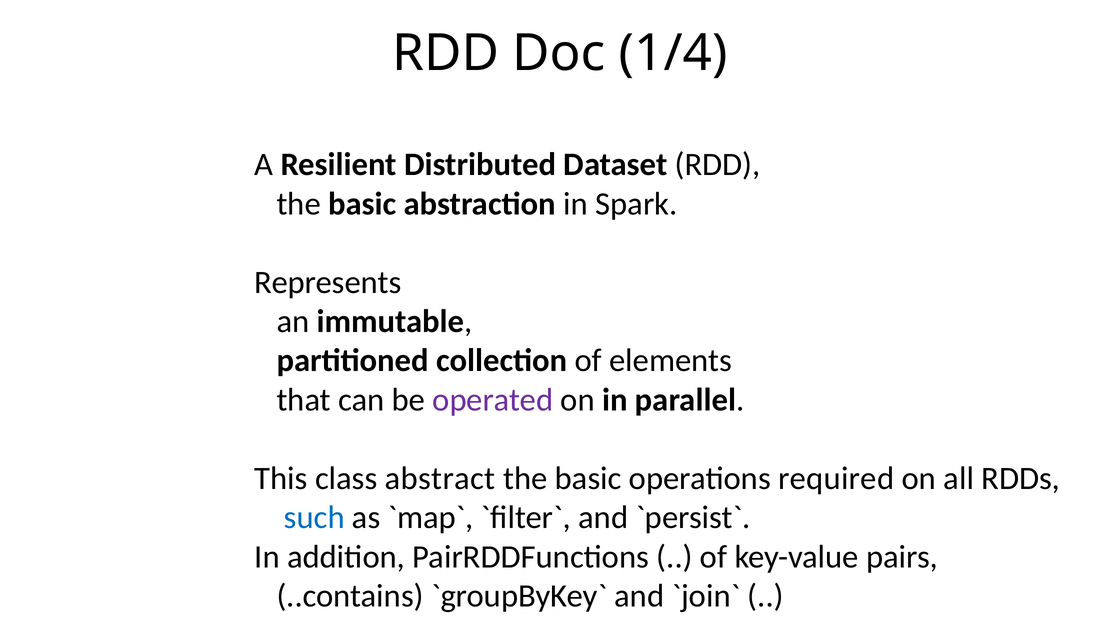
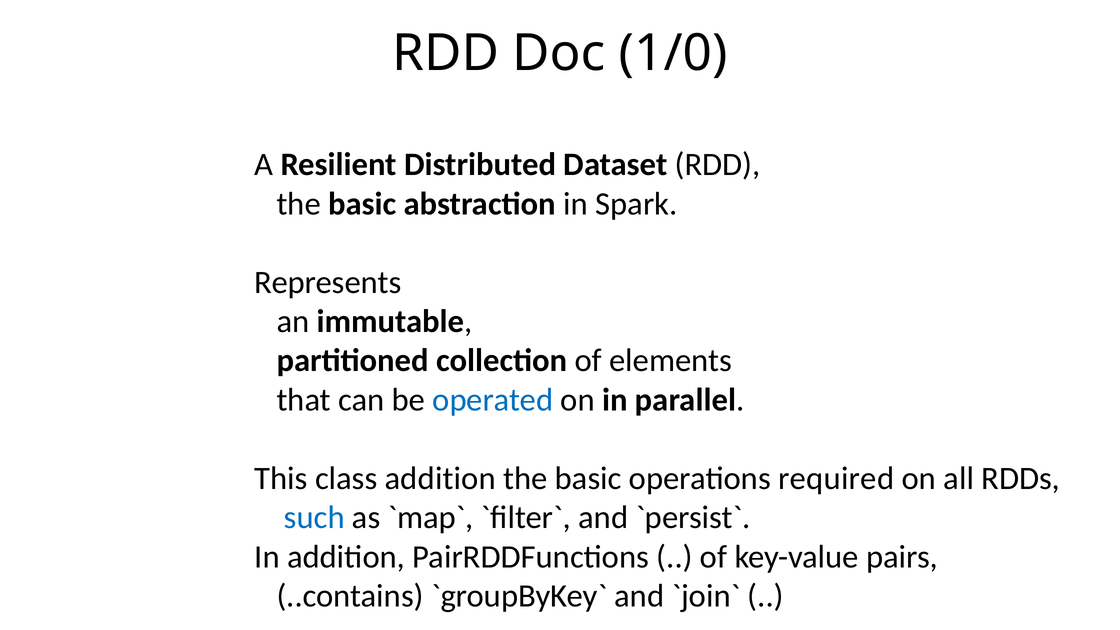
1/4: 1/4 -> 1/0 (673, 53)
operated colour: purple -> blue (493, 400)
class abstract: abstract -> addition (440, 478)
